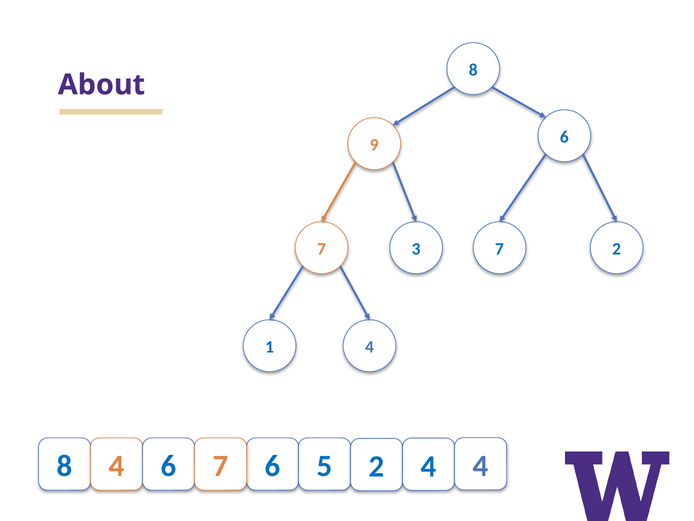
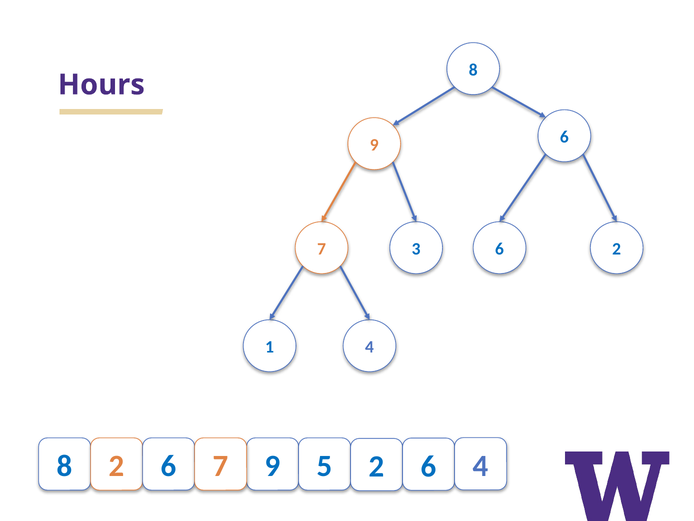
About: About -> Hours (101, 85)
3 7: 7 -> 6 (500, 249)
8 4: 4 -> 2 (117, 466)
6 6: 6 -> 9 (273, 466)
7 2 4: 4 -> 6 (429, 466)
